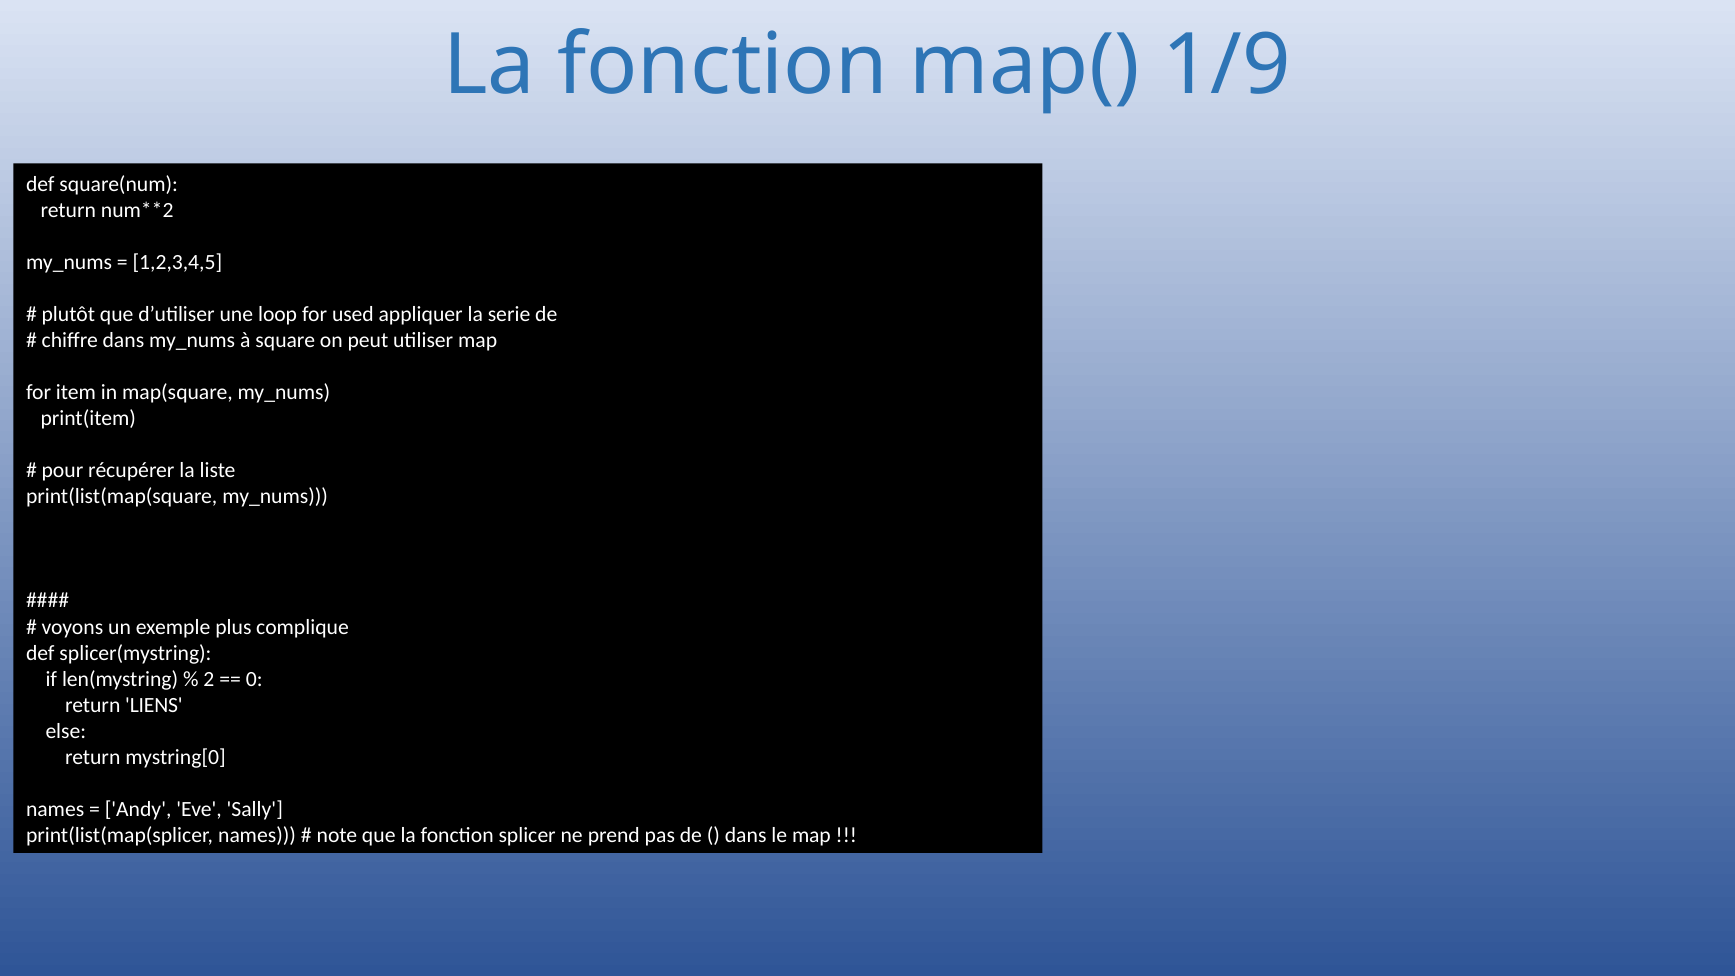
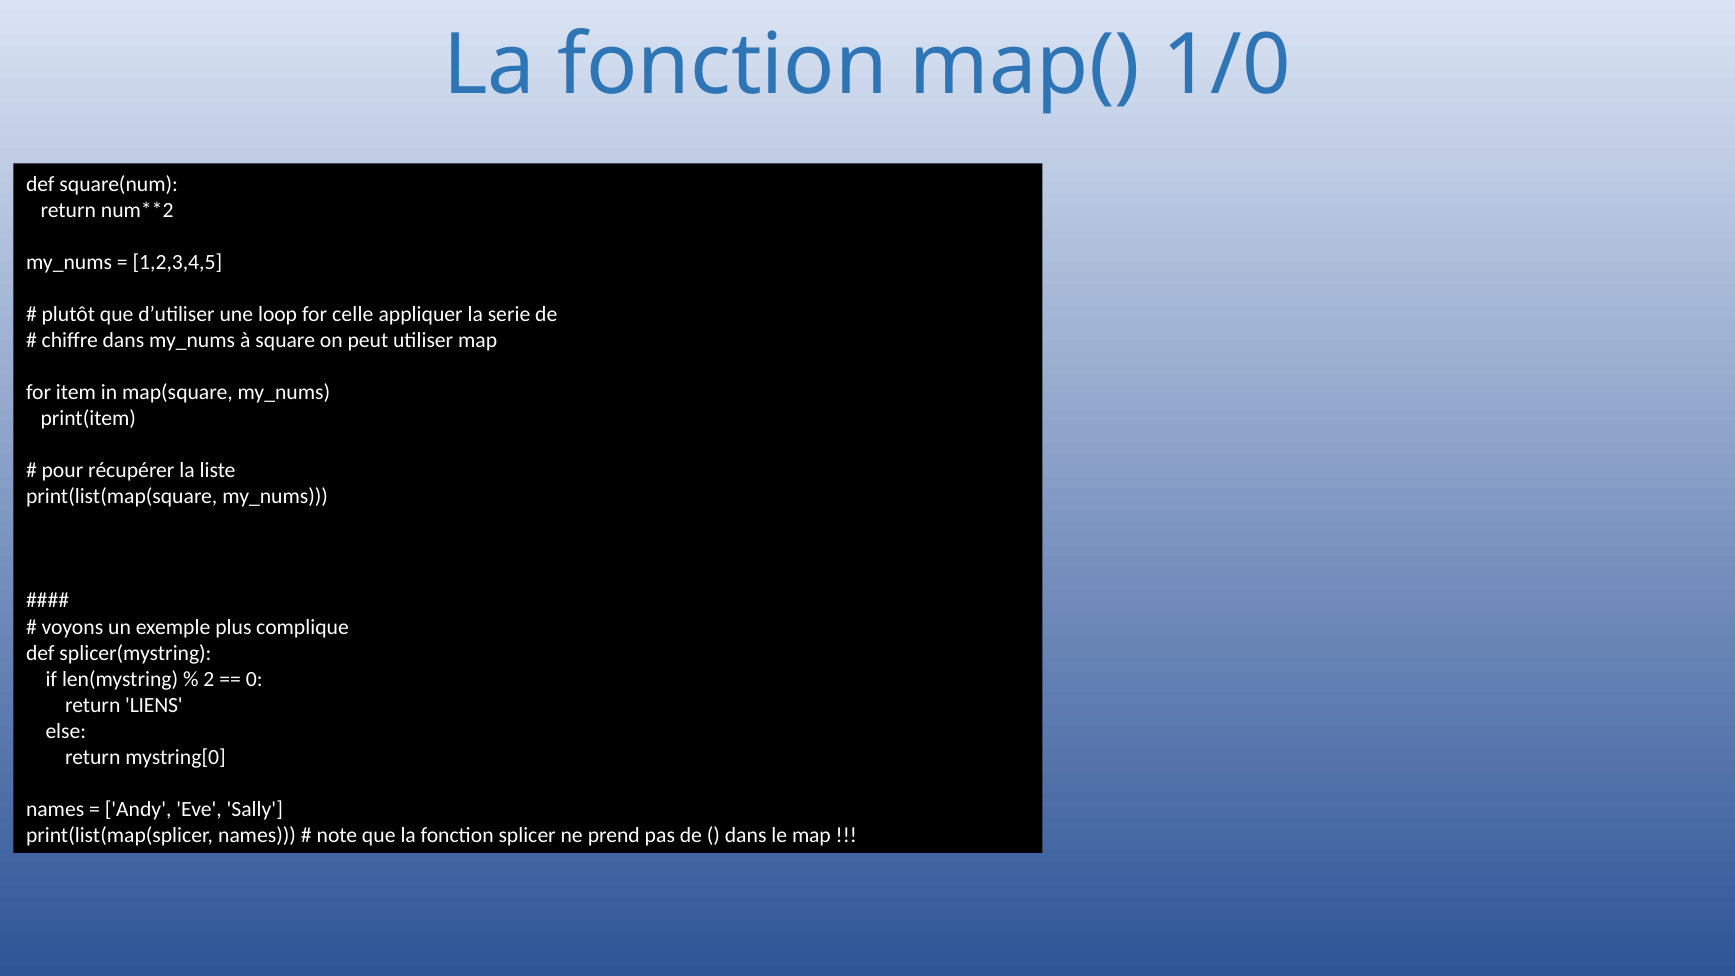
1/9: 1/9 -> 1/0 (1226, 65)
used: used -> celle (353, 315)
